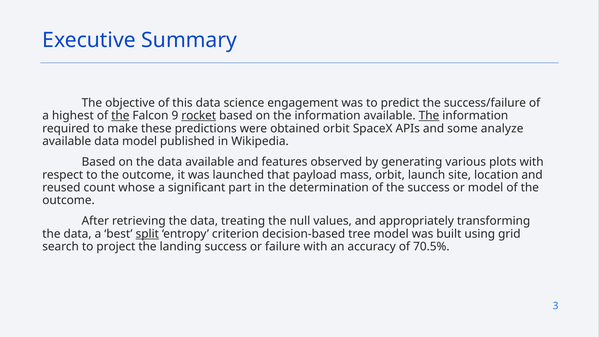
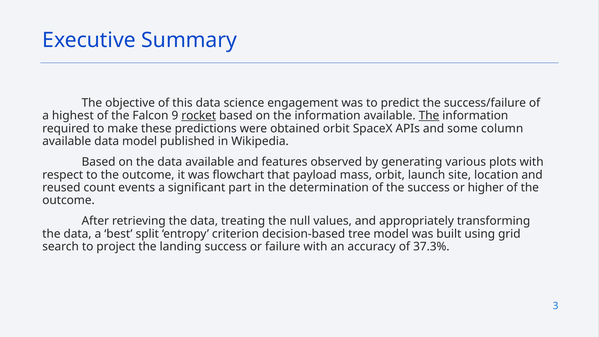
the underline: present -> none (120, 116)
analyze: analyze -> column (502, 128)
launched: launched -> flowchart (238, 175)
whose: whose -> events (137, 188)
or model: model -> higher (486, 188)
split underline: present -> none (147, 234)
70.5%: 70.5% -> 37.3% (431, 247)
